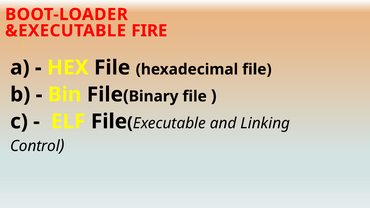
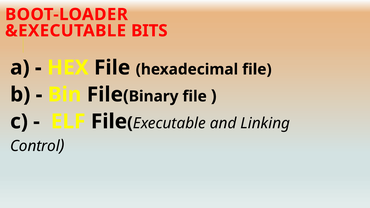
FIRE: FIRE -> BITS (149, 31)
